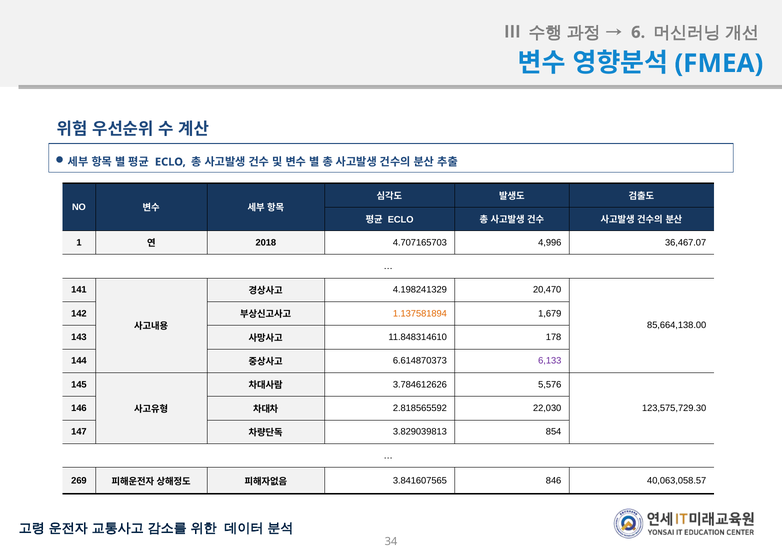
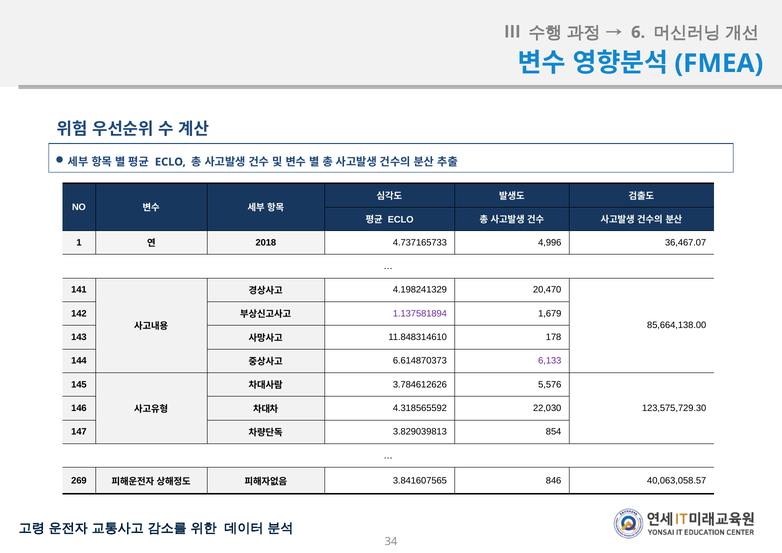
4.707165703: 4.707165703 -> 4.737165733 (420, 243)
1.137581894 colour: orange -> purple (420, 314)
2.818565592: 2.818565592 -> 4.318565592 (420, 408)
